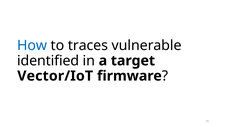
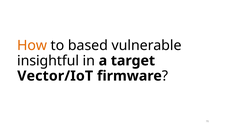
How colour: blue -> orange (32, 45)
traces: traces -> based (88, 45)
identified: identified -> insightful (48, 61)
